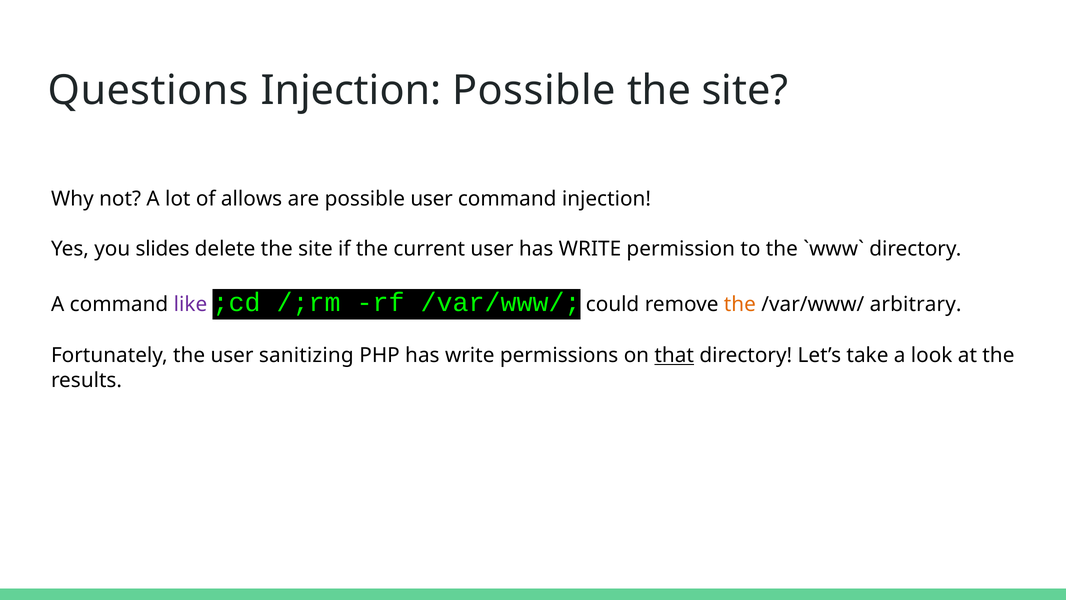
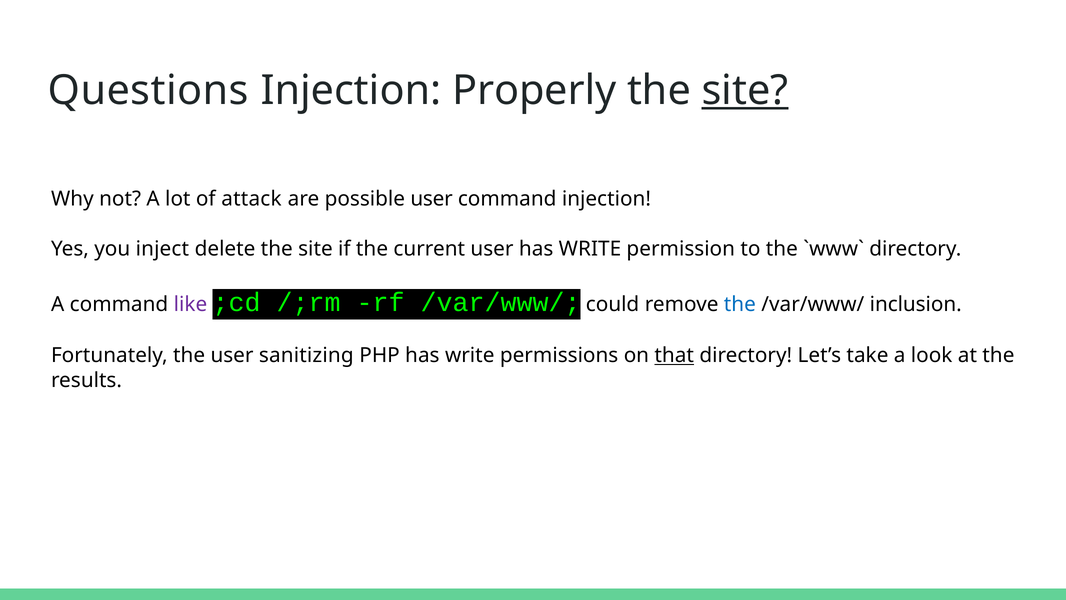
Injection Possible: Possible -> Properly (534, 90)
site underline: none -> present (745, 90)
allows: allows -> attack (251, 199)
slides: slides -> inject (162, 249)
the colour: orange -> blue (740, 304)
arbitrary: arbitrary -> inclusion (916, 304)
